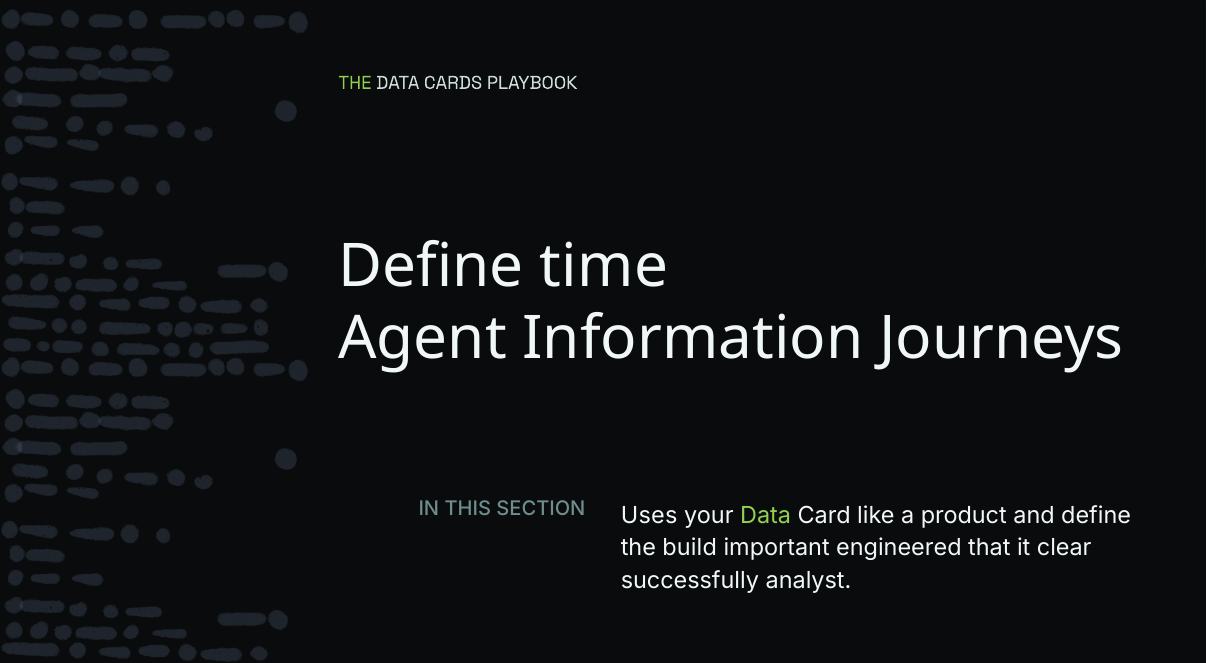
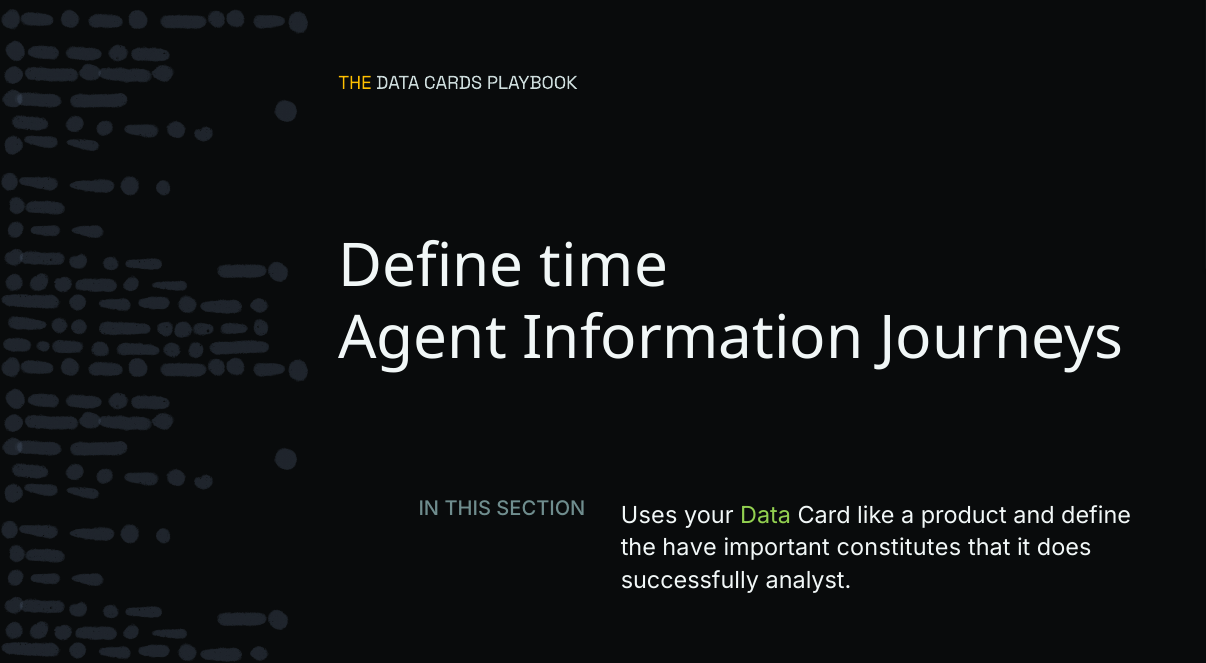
THE colour: light green -> yellow (355, 83)
build: build -> have (690, 548)
engineered: engineered -> constitutes (899, 548)
clear: clear -> does (1064, 548)
